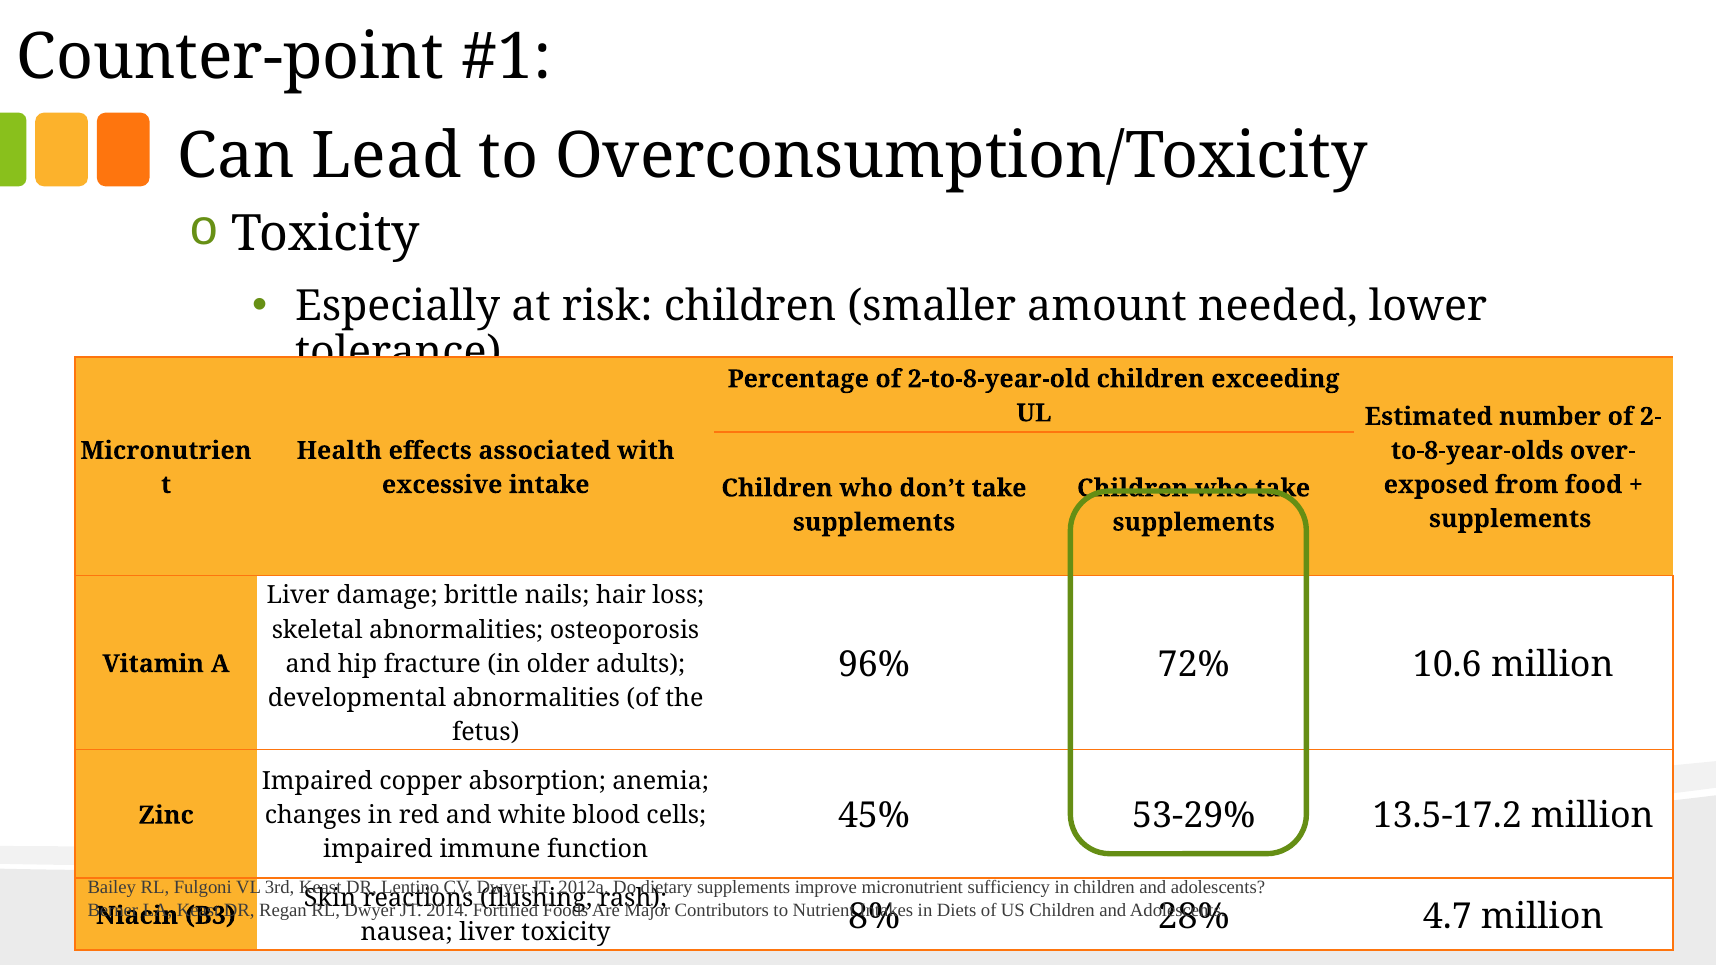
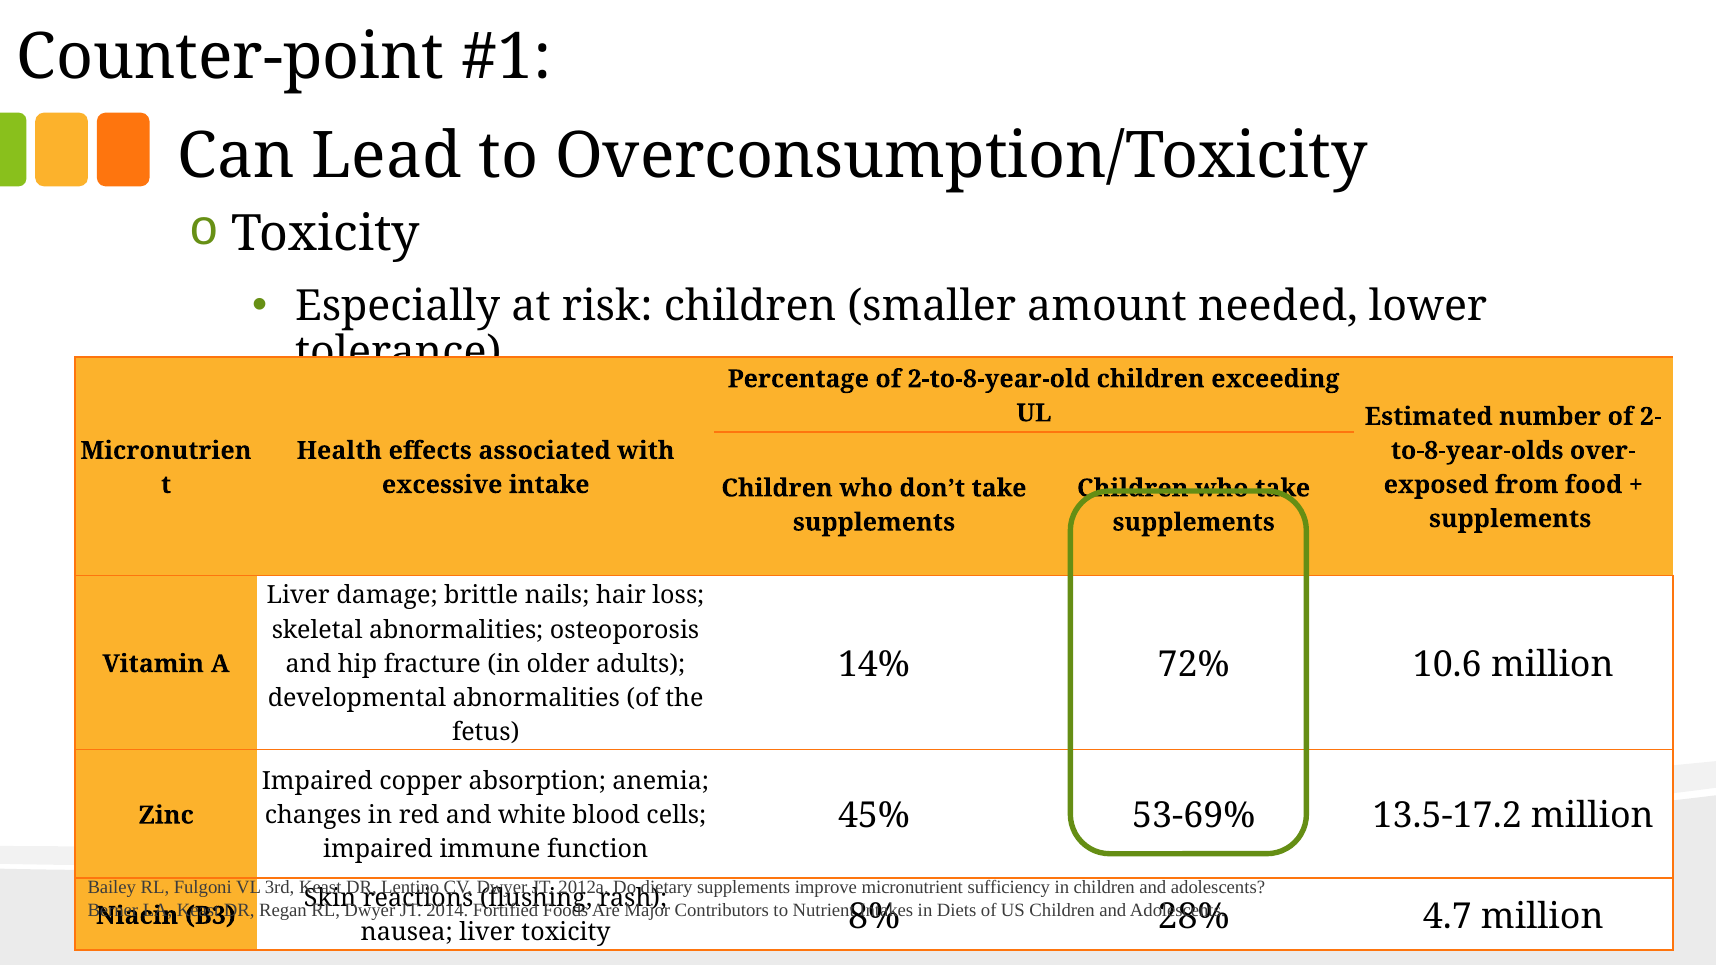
96%: 96% -> 14% (874, 665)
53-29%: 53-29% -> 53-69% (1194, 816)
